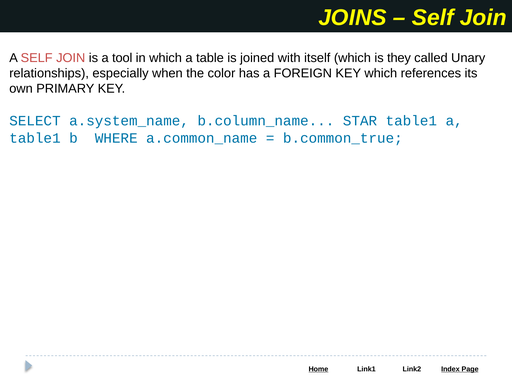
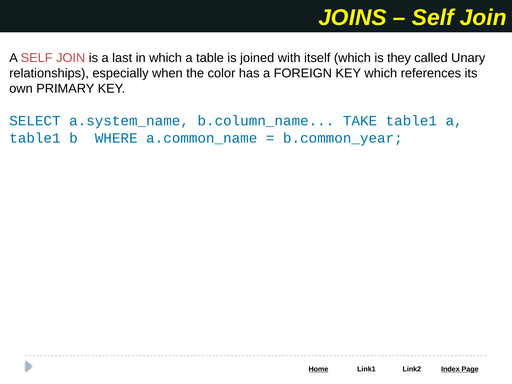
tool: tool -> last (122, 58)
STAR: STAR -> TAKE (360, 121)
b.common_true: b.common_true -> b.common_year (343, 138)
